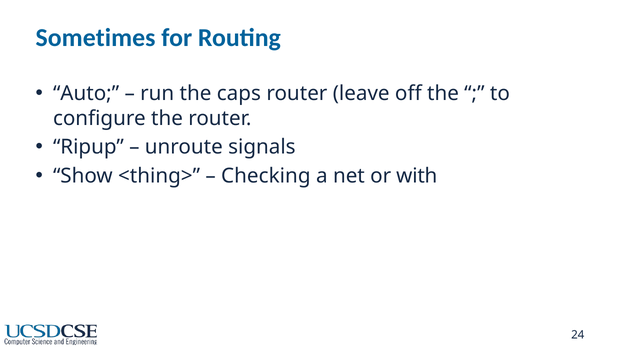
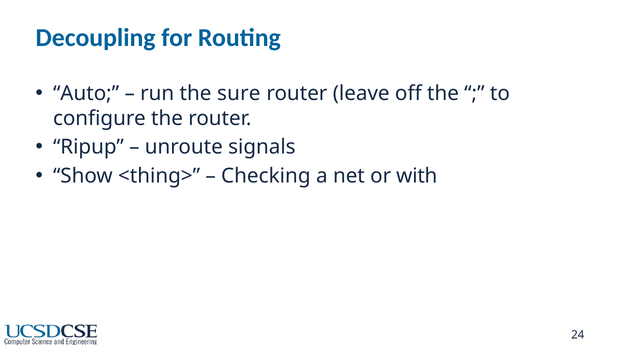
Sometimes: Sometimes -> Decoupling (96, 38)
caps: caps -> sure (239, 94)
